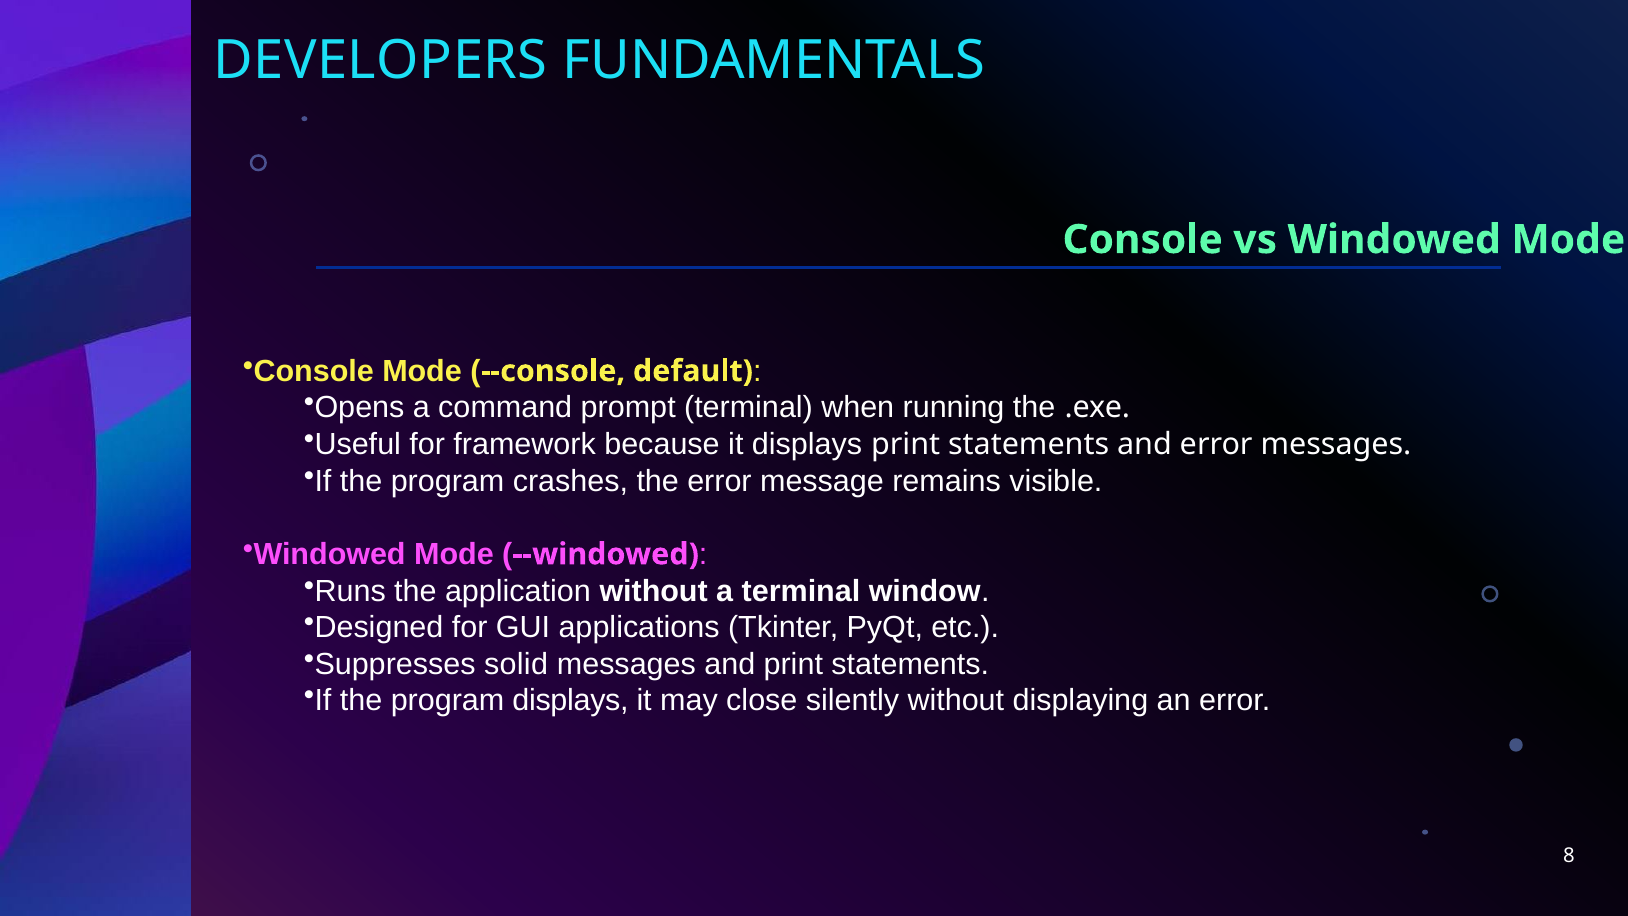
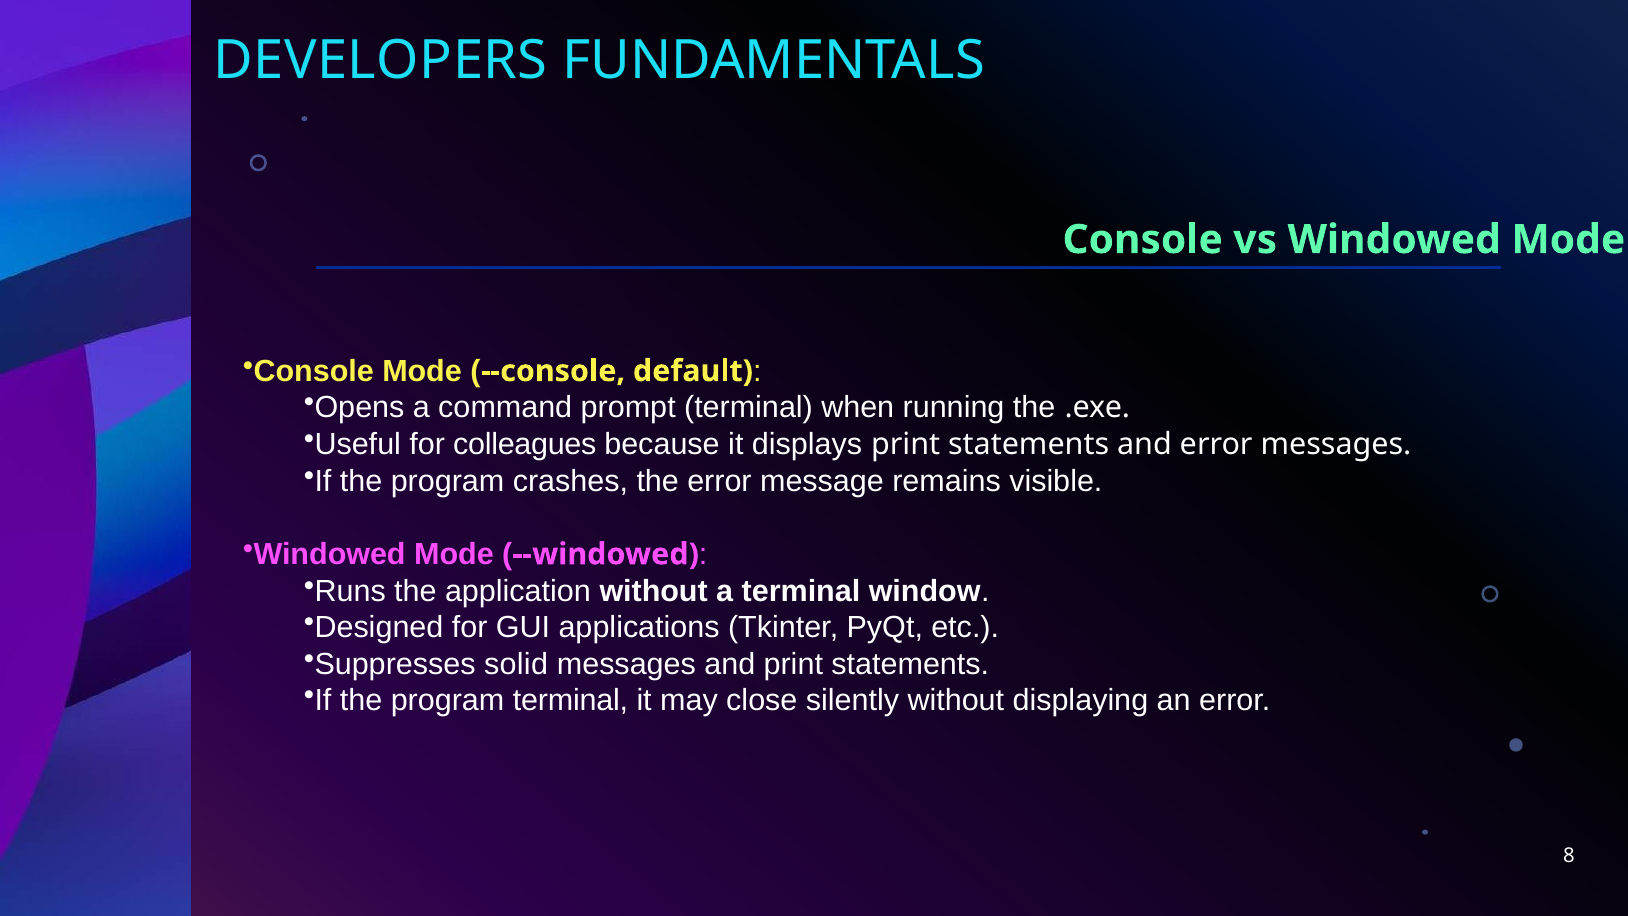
framework: framework -> colleagues (525, 444)
program displays: displays -> terminal (570, 701)
